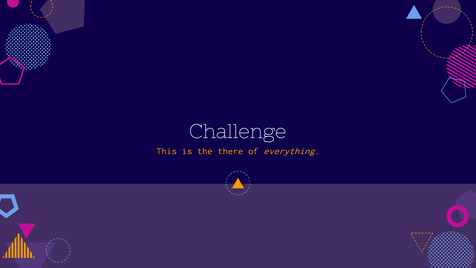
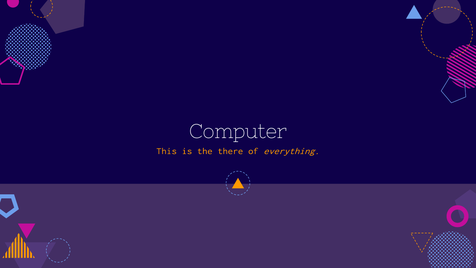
Challenge: Challenge -> Computer (238, 131)
